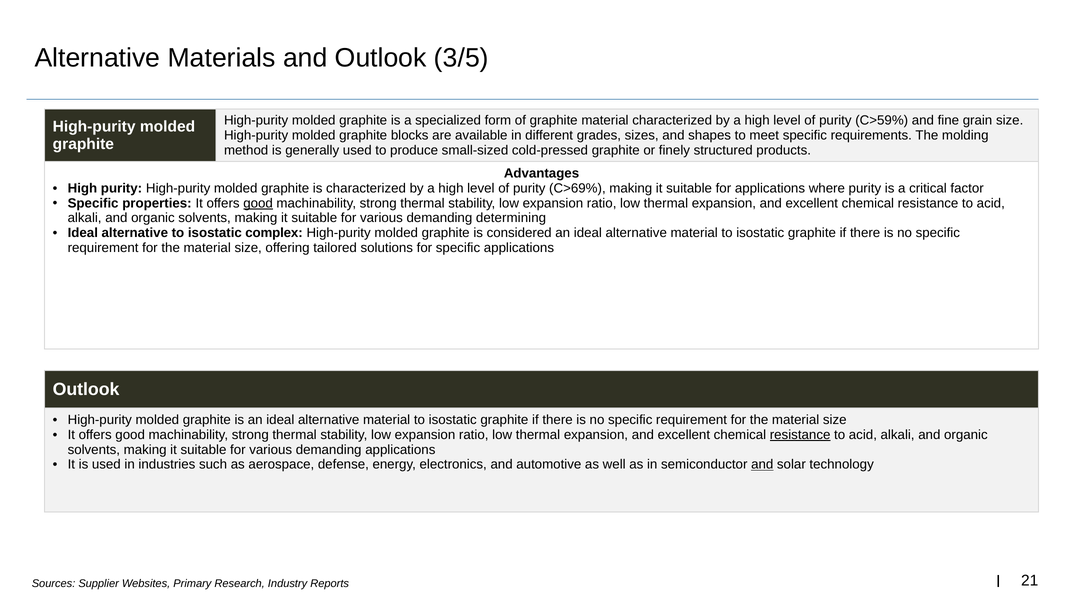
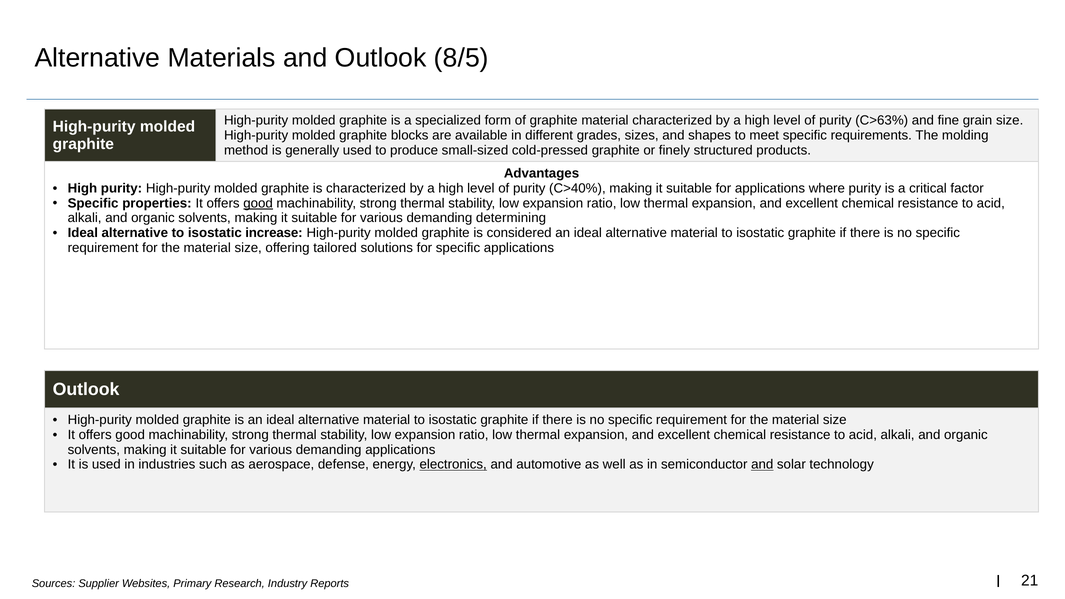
3/5: 3/5 -> 8/5 (461, 58)
C>59%: C>59% -> C>63% (882, 121)
C>69%: C>69% -> C>40% (577, 188)
complex: complex -> increase (274, 233)
resistance underline: present -> none (800, 435)
electronics underline: none -> present (453, 465)
